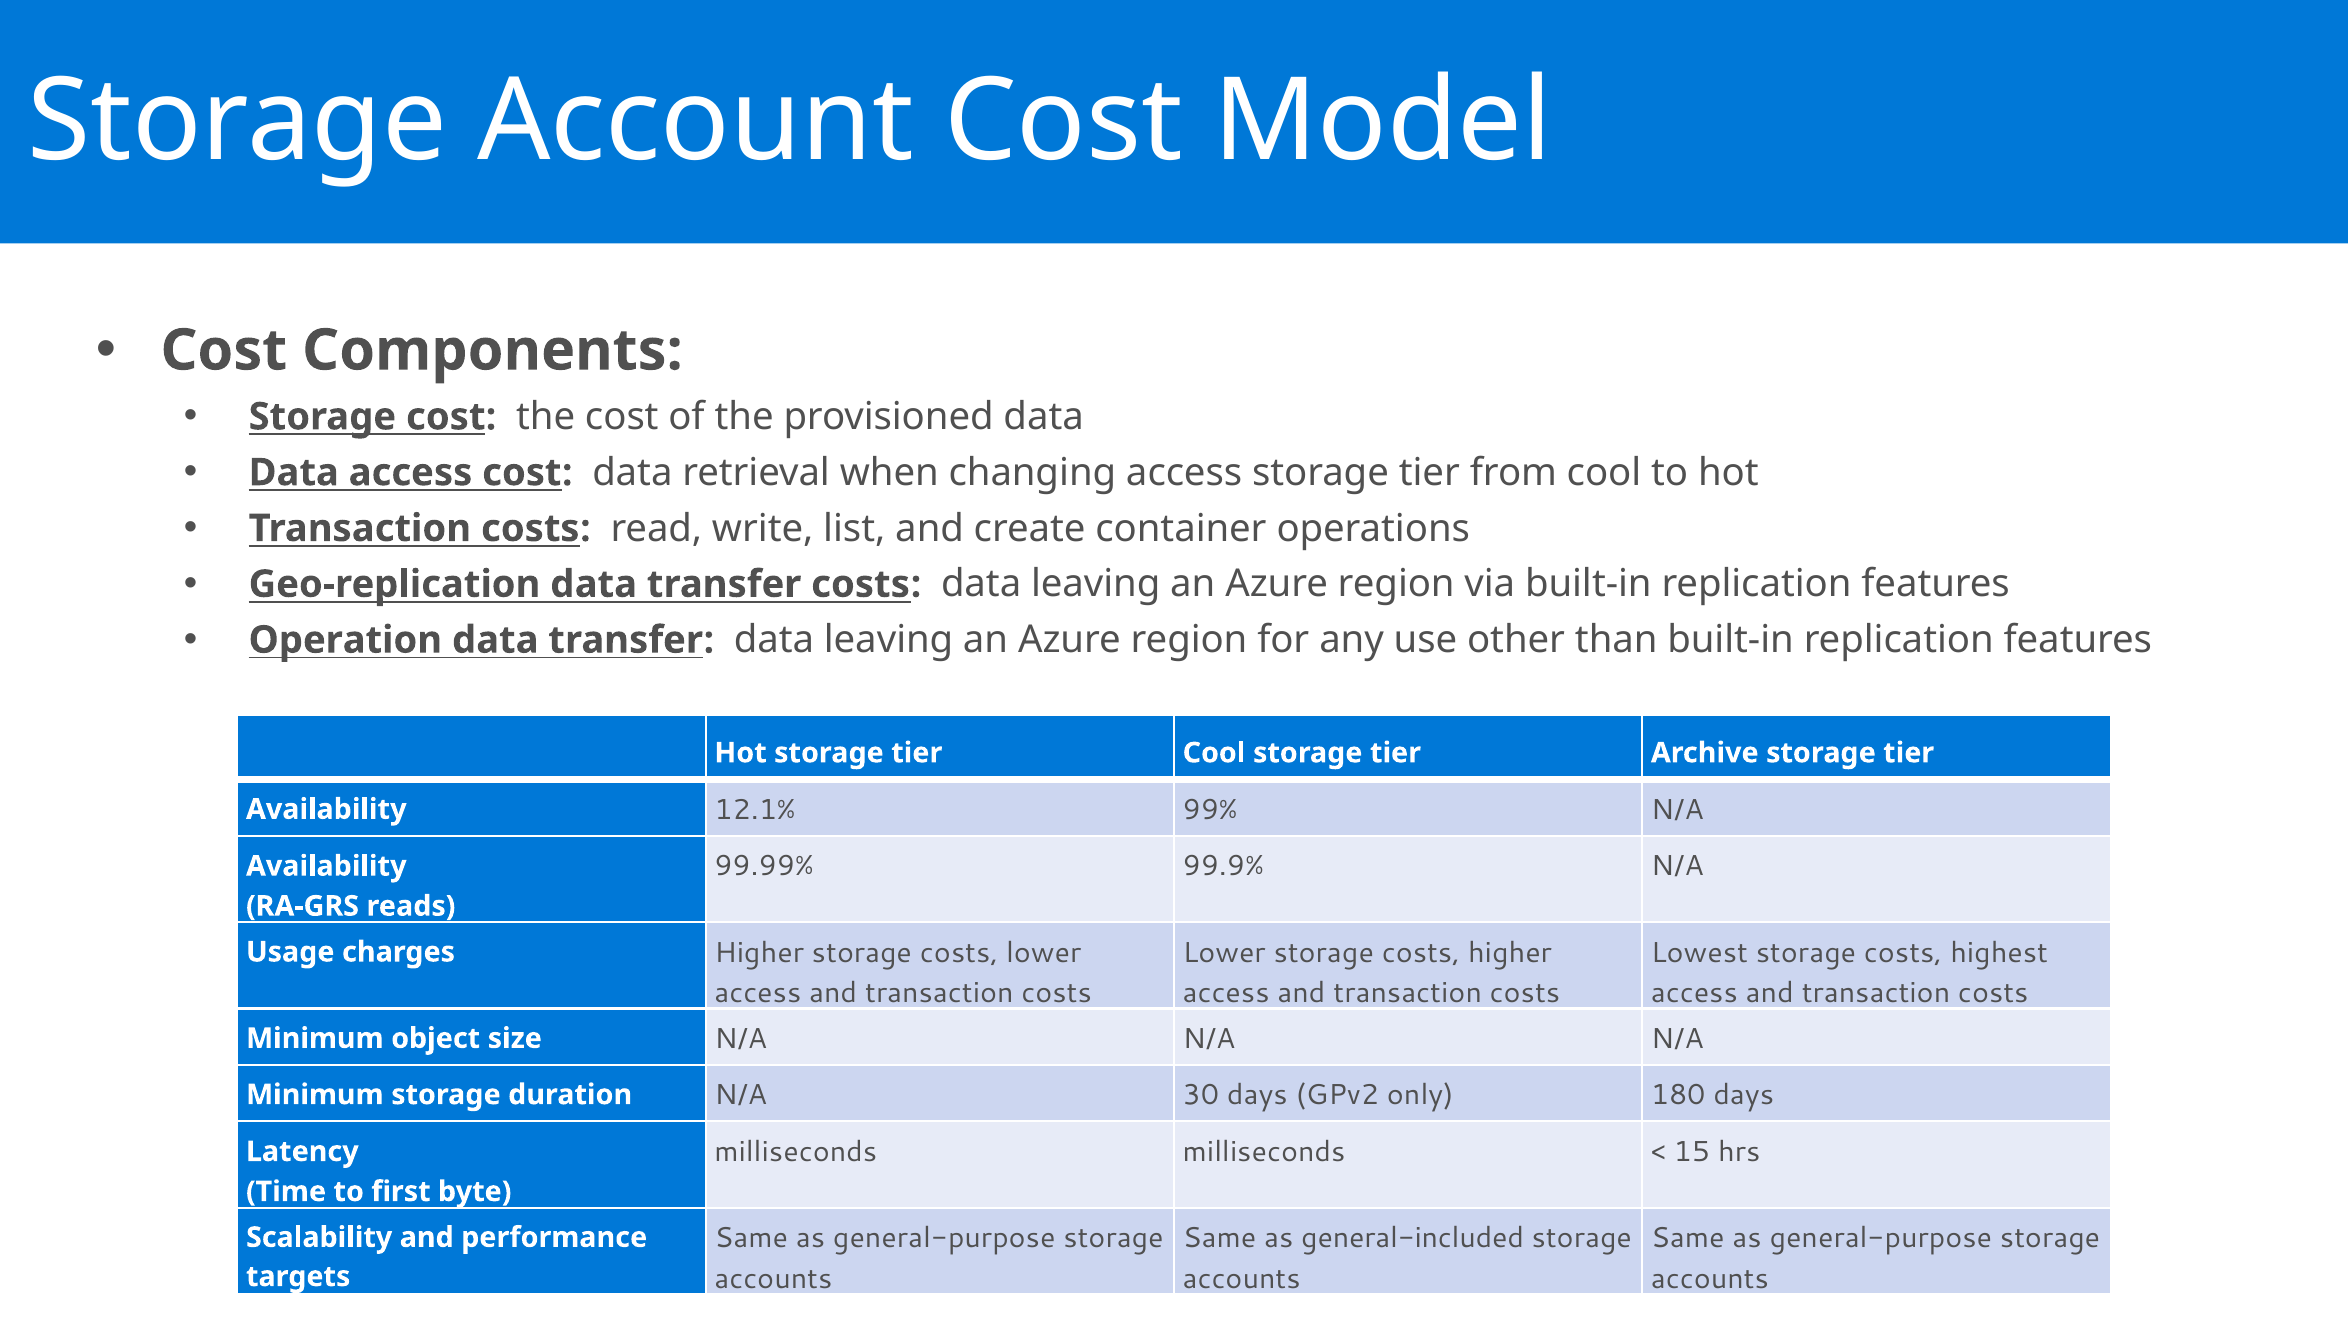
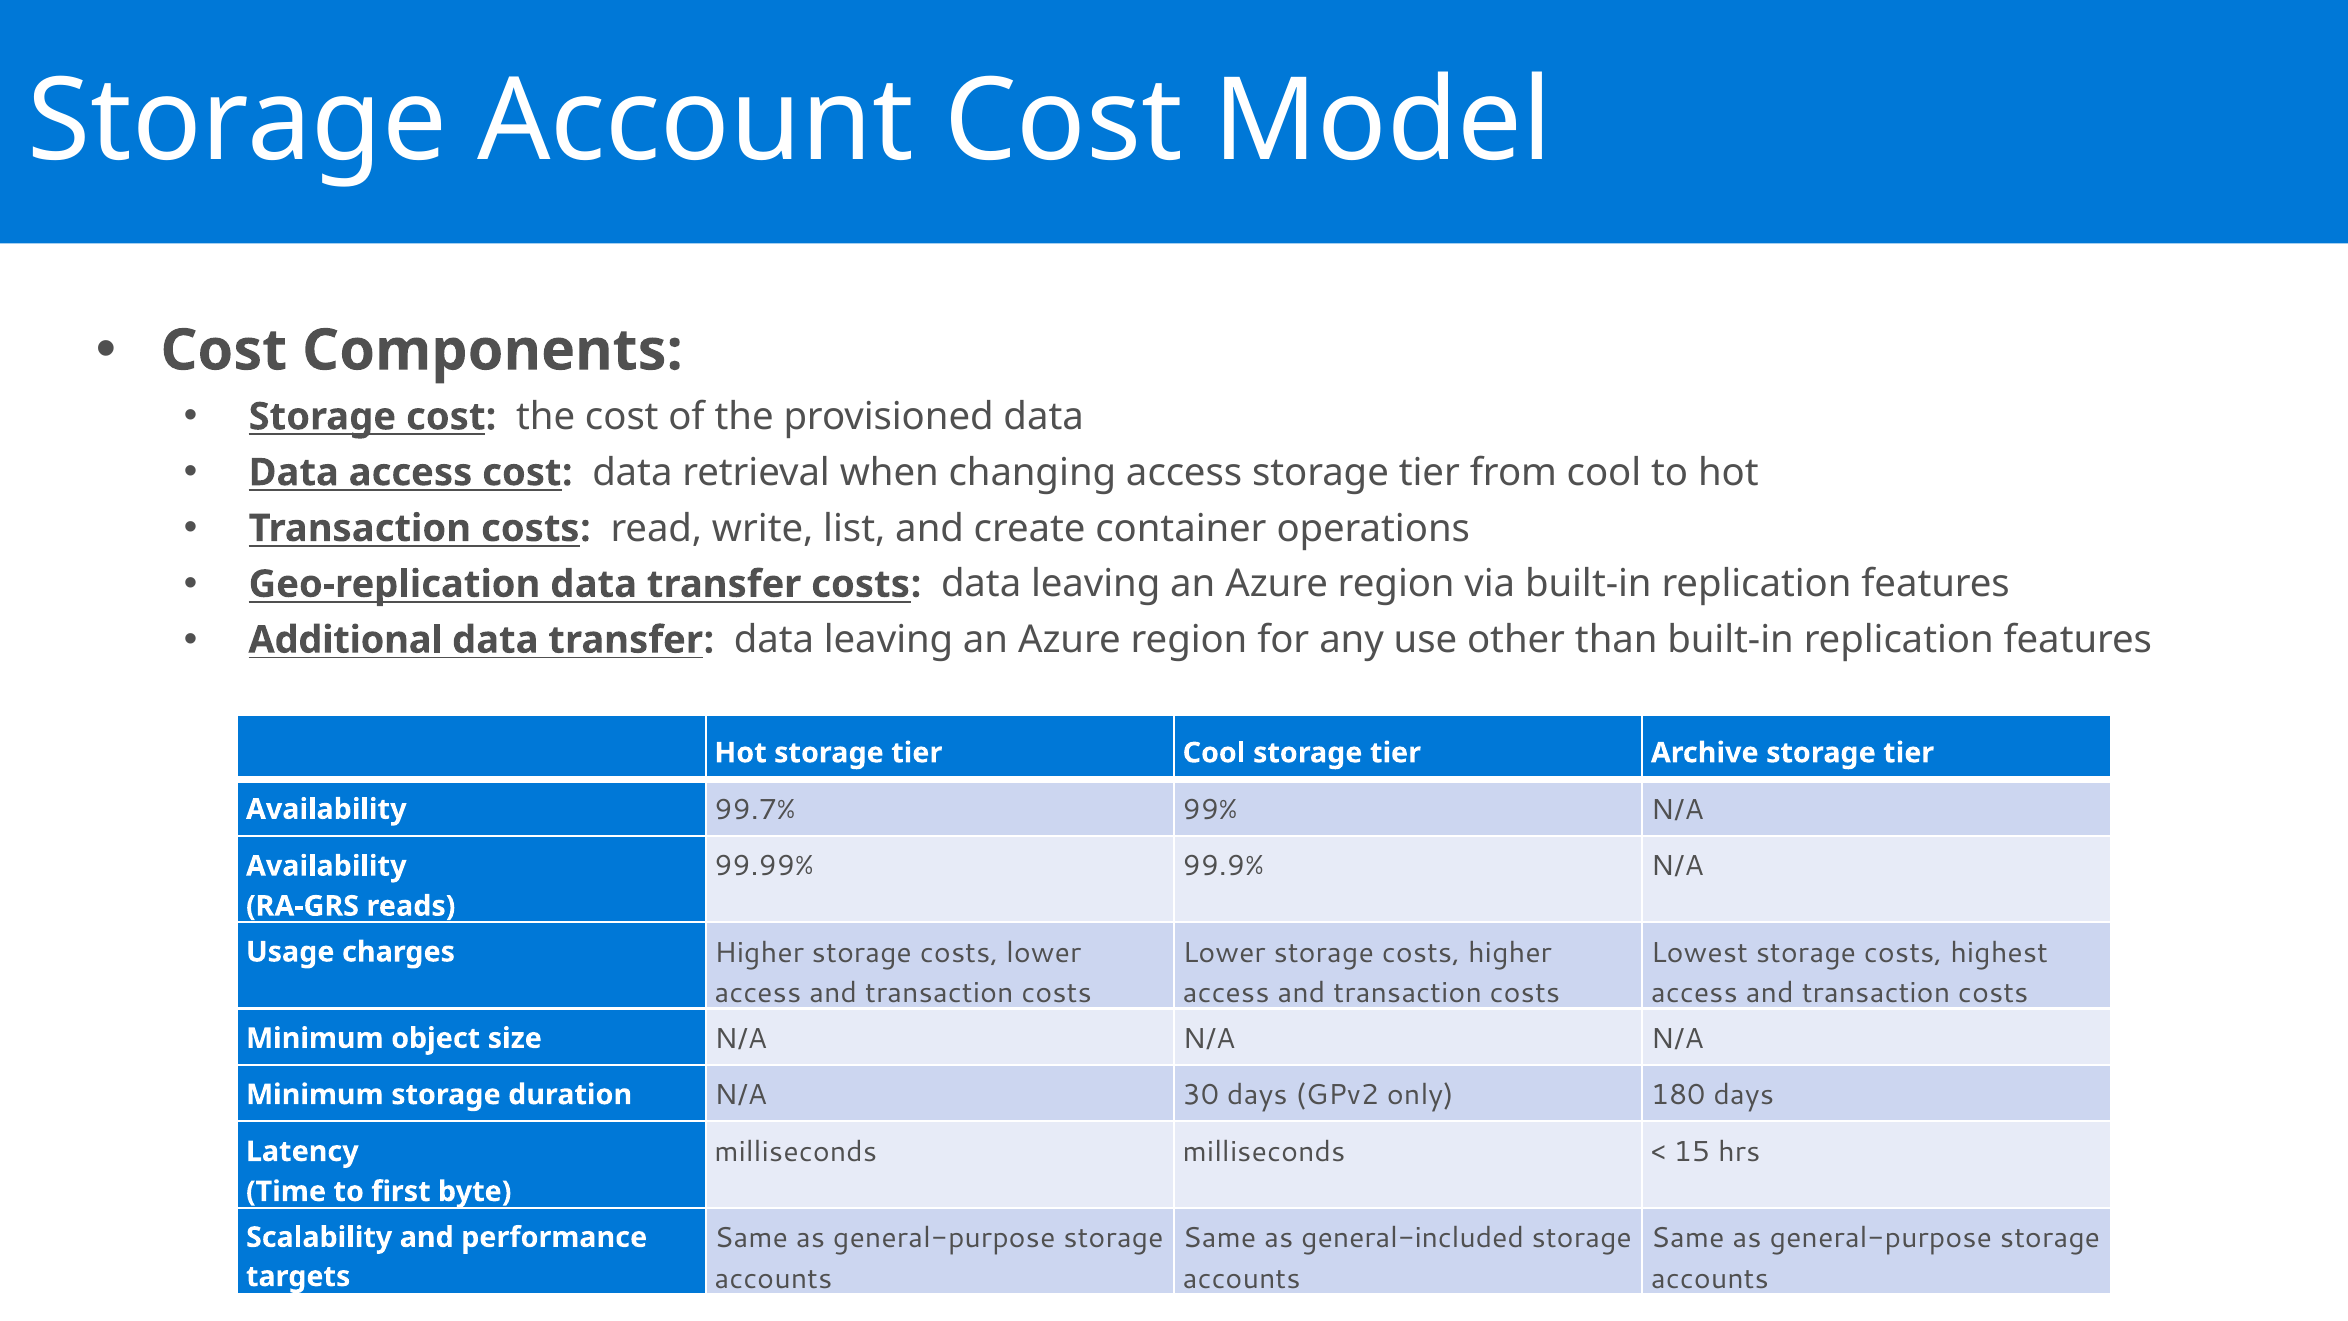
Operation: Operation -> Additional (345, 640)
12.1%: 12.1% -> 99.7% (755, 810)
